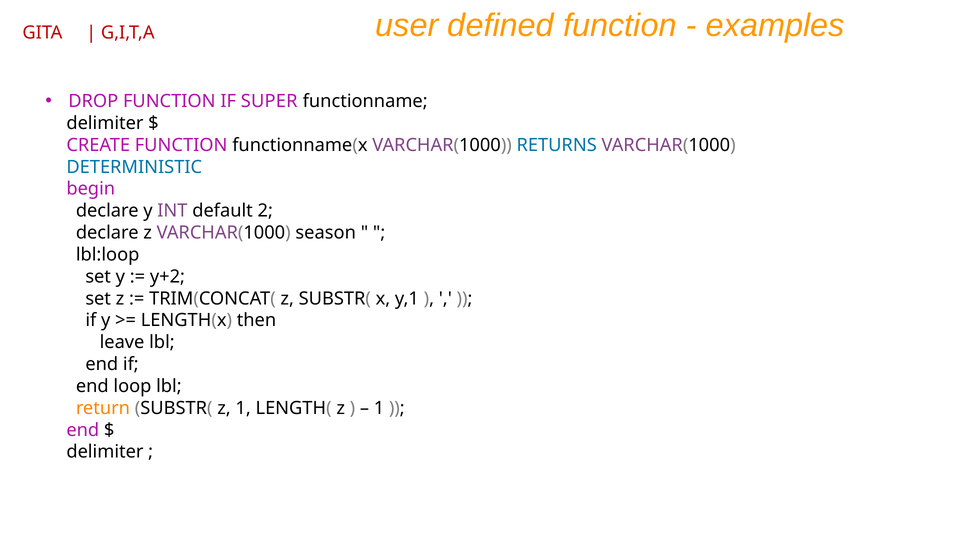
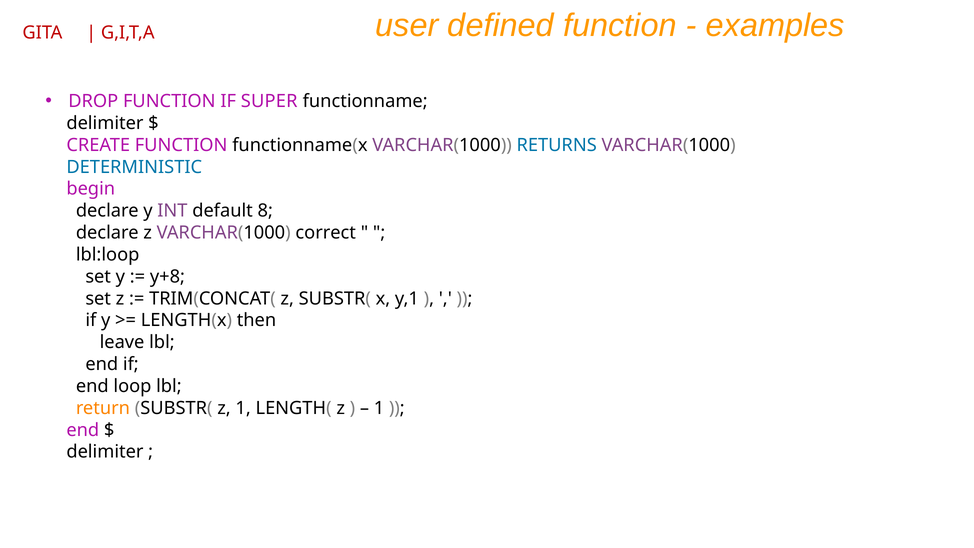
2: 2 -> 8 (265, 211)
season: season -> correct (326, 233)
y+2: y+2 -> y+8 (167, 277)
